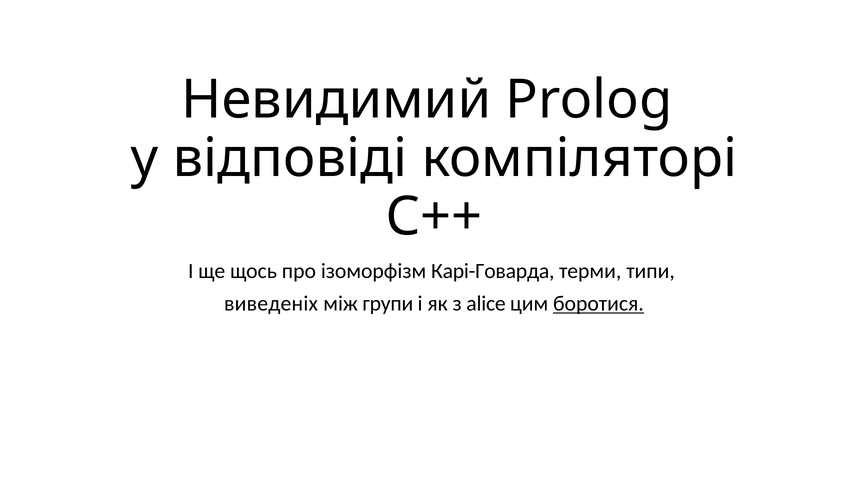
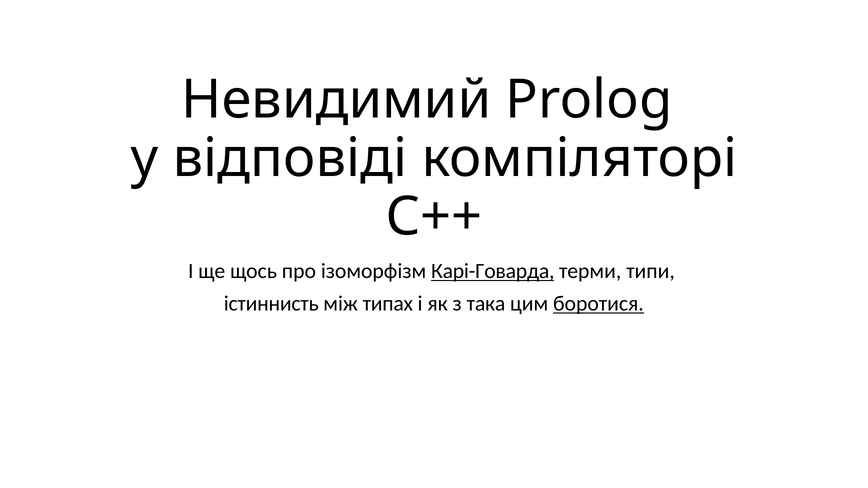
Карі-Говарда underline: none -> present (493, 271)
виведеніх: виведеніх -> істиннисть (271, 304)
групи: групи -> типах (388, 304)
alice: alice -> така (486, 304)
